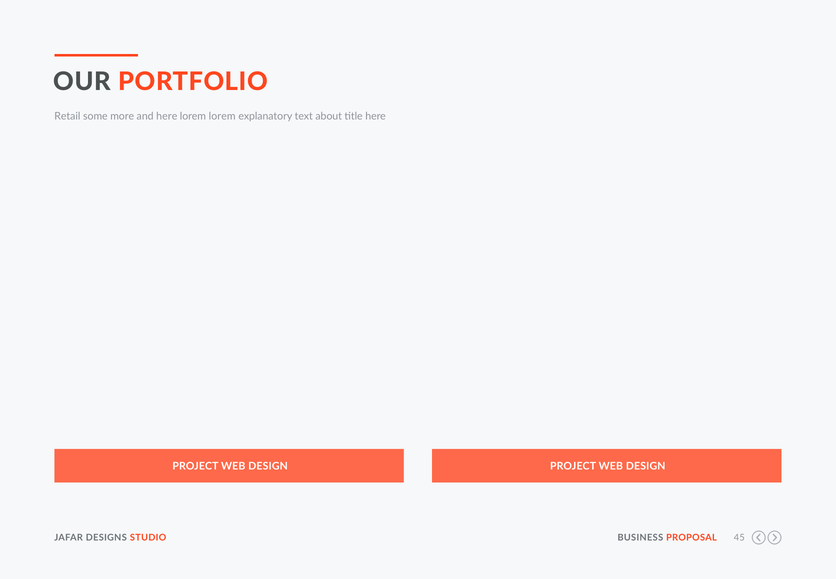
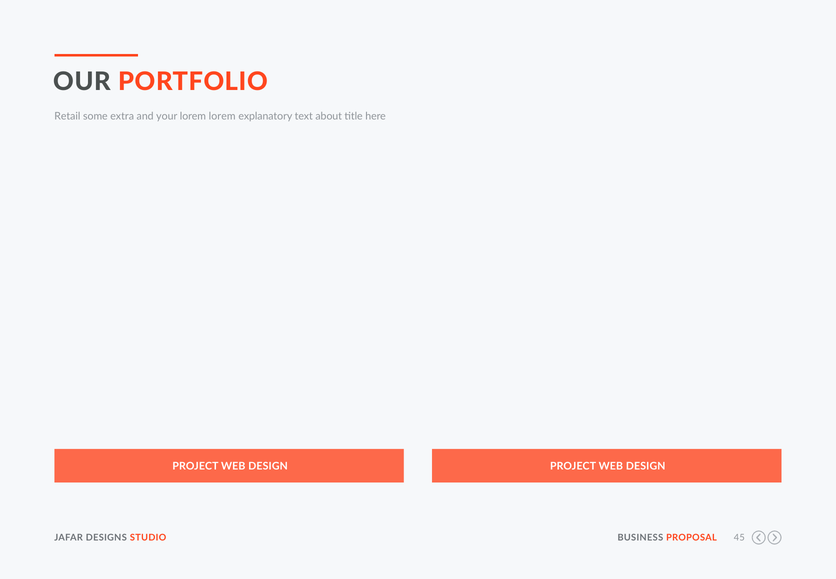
more: more -> extra (122, 116)
and here: here -> your (167, 116)
